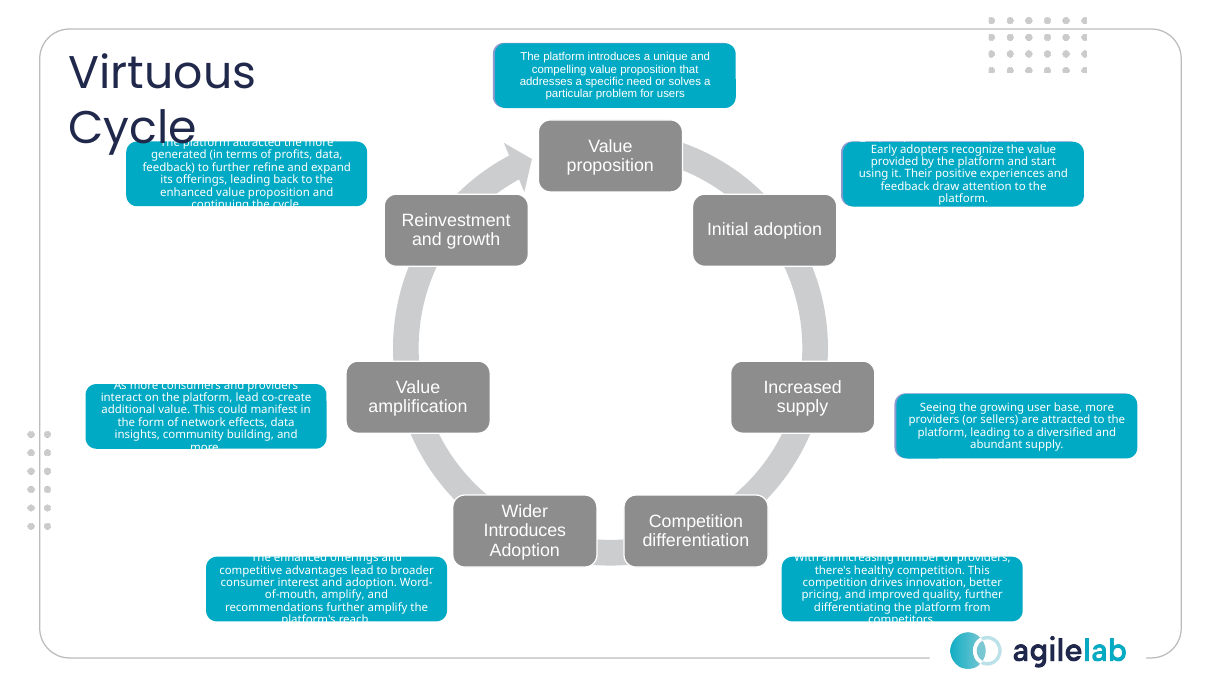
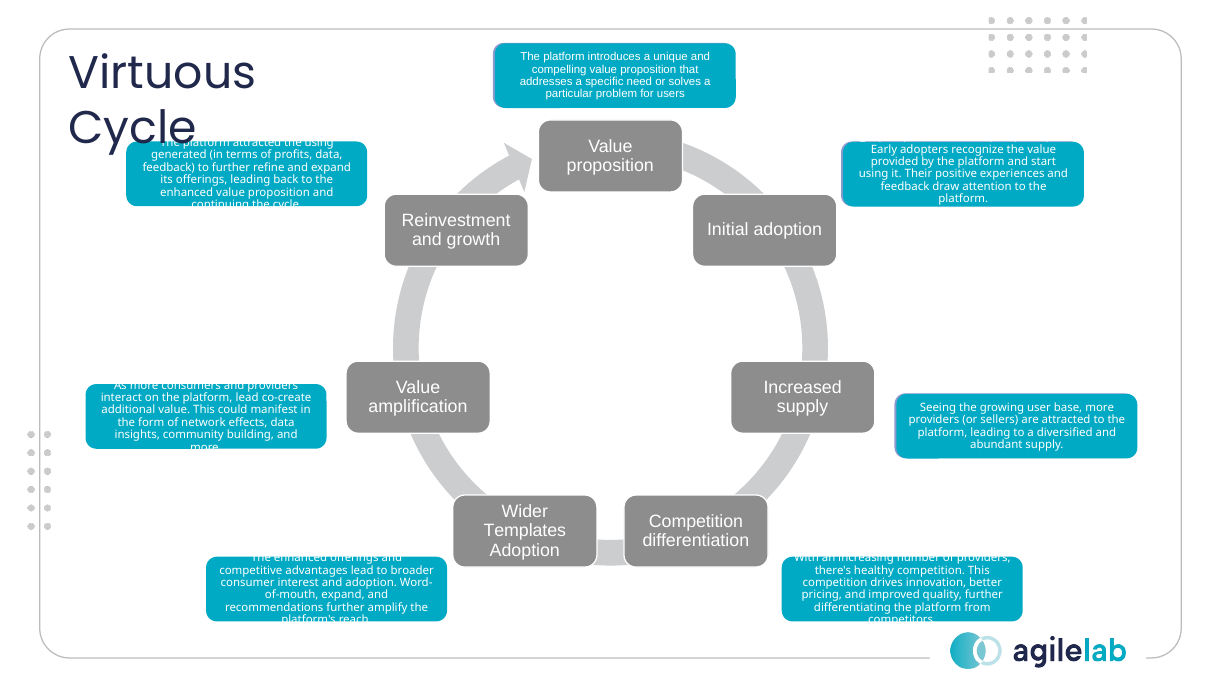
the more: more -> using (319, 143)
Introduces: Introduces -> Templates (525, 531)
amplify: amplify -> expand (343, 595)
